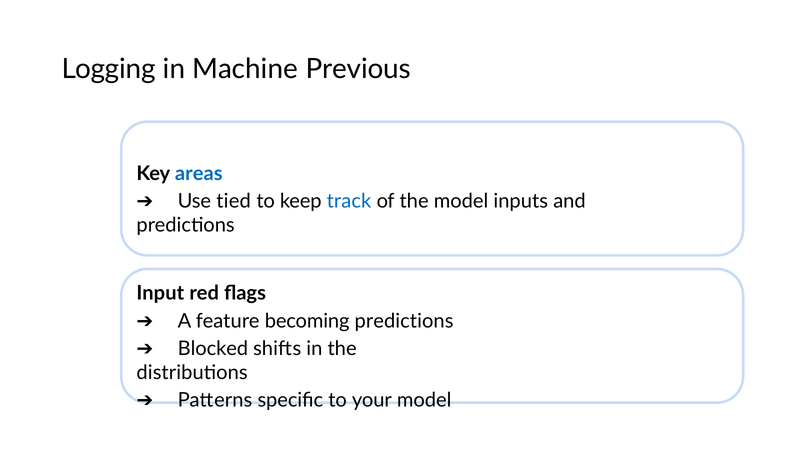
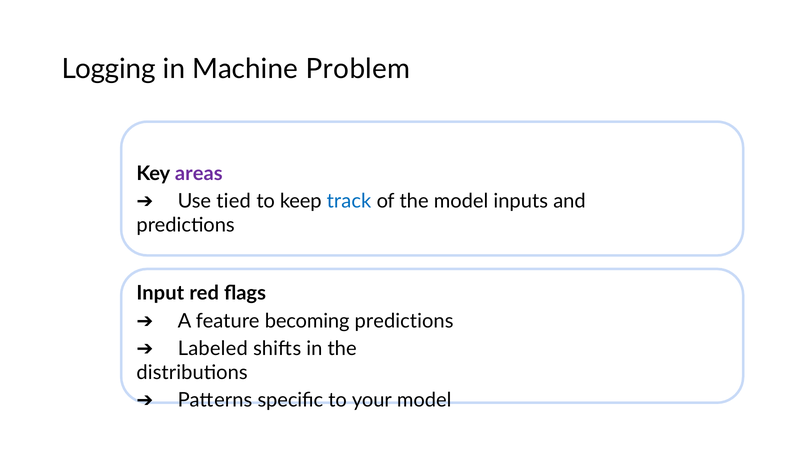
Previous: Previous -> Problem (358, 69)
areas colour: blue -> purple (199, 174)
Blocked: Blocked -> Labeled (213, 349)
